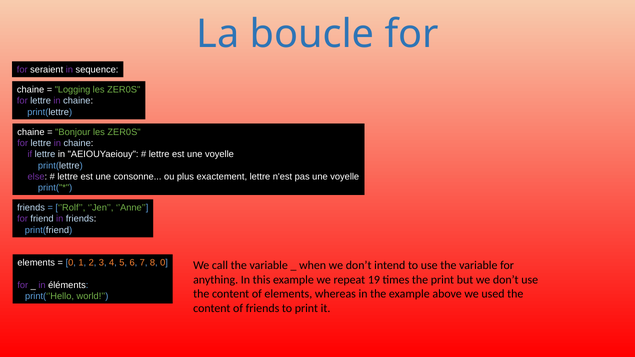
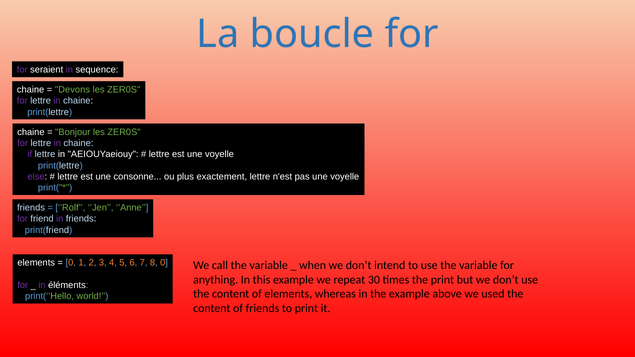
Logging: Logging -> Devons (72, 90)
19: 19 -> 30 (374, 280)
